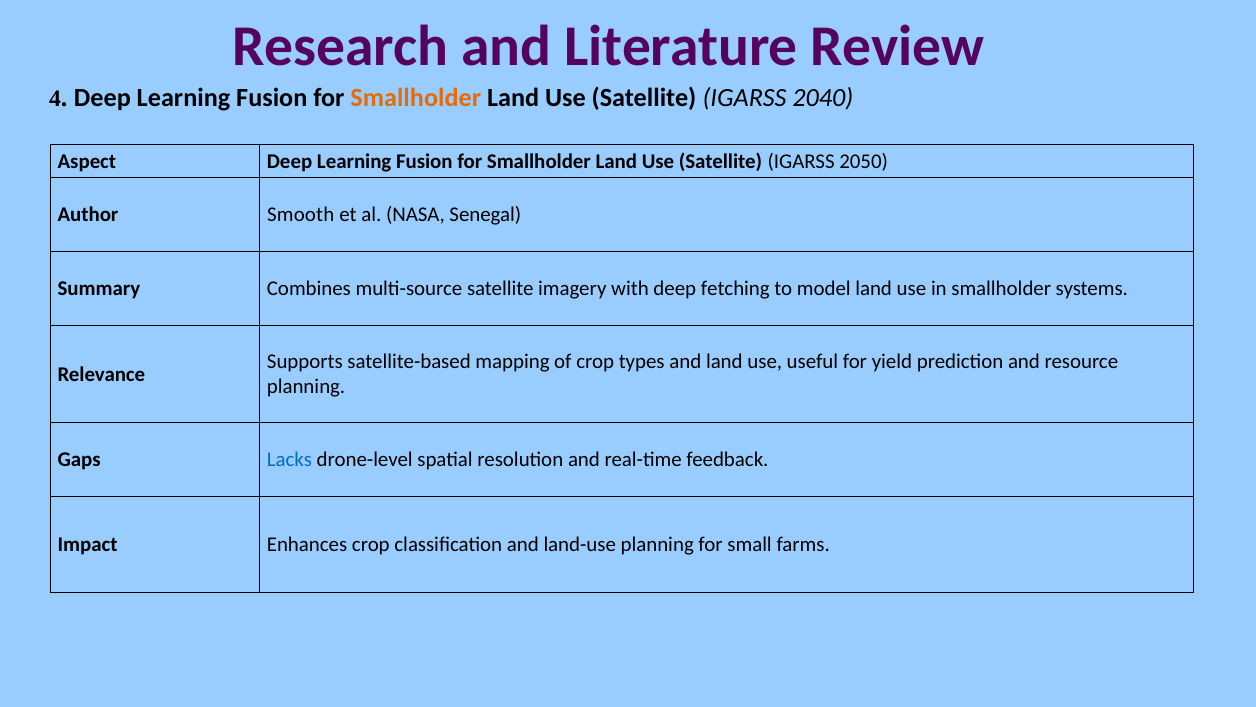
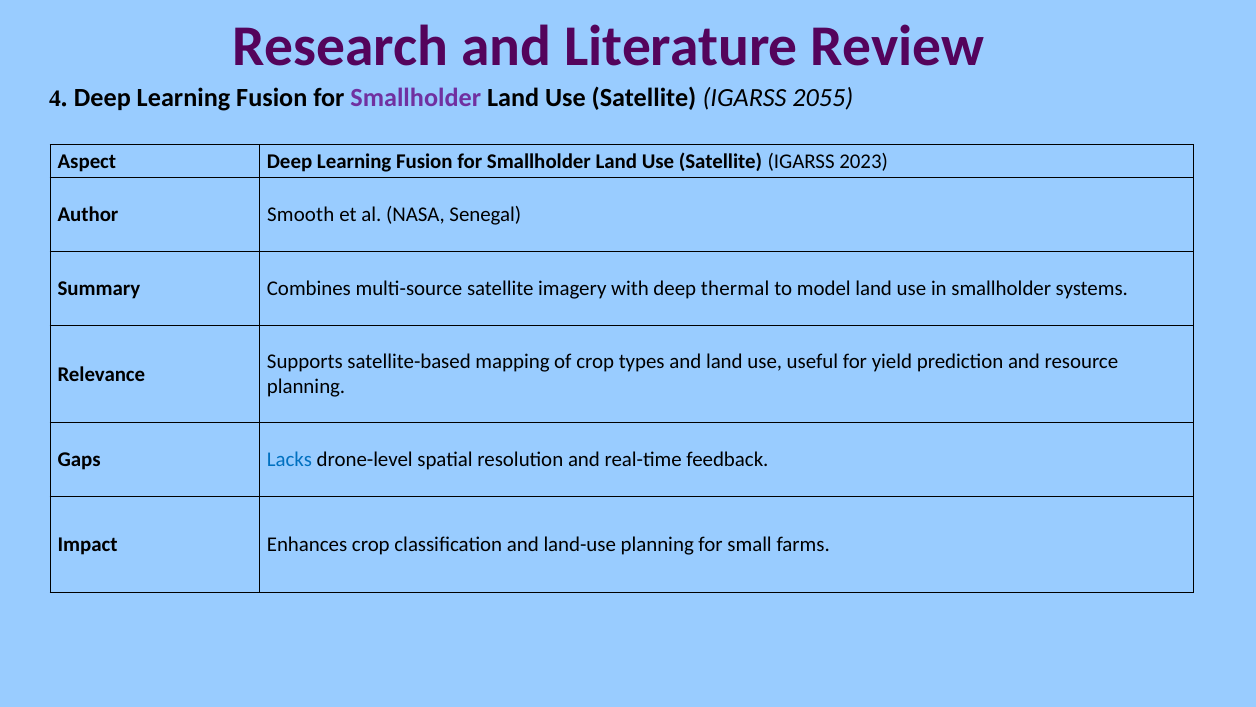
Smallholder colour: orange -> purple (416, 98)
2040: 2040 -> 2055 (823, 98)
2050: 2050 -> 2023 (864, 161)
fetching: fetching -> thermal (735, 289)
